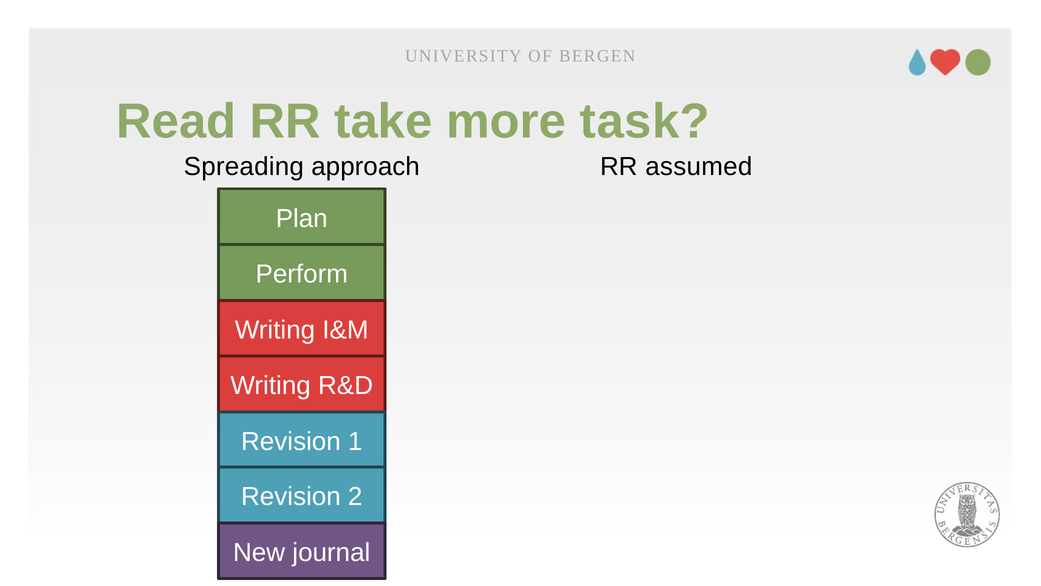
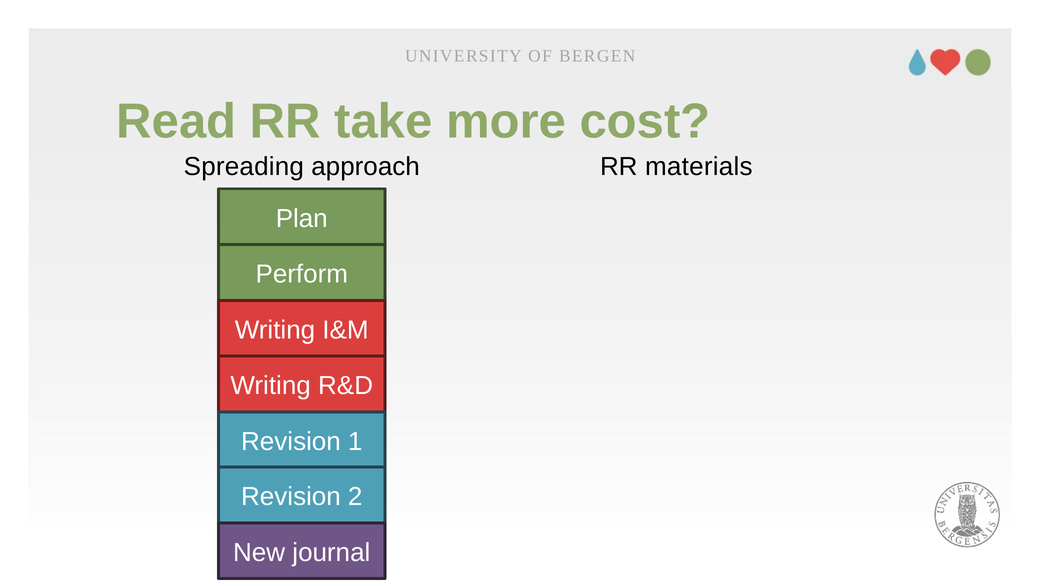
task: task -> cost (645, 121)
assumed: assumed -> materials (699, 167)
